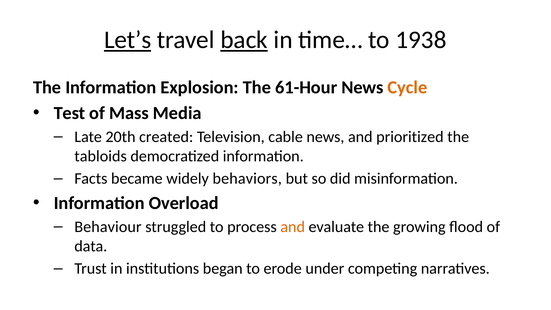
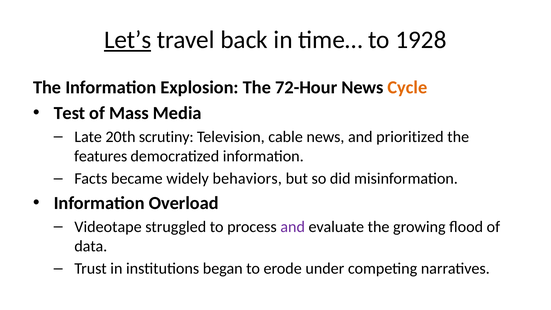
back underline: present -> none (244, 40)
1938: 1938 -> 1928 (421, 40)
61-Hour: 61-Hour -> 72-Hour (306, 87)
created: created -> scrutiny (166, 137)
tabloids: tabloids -> features (101, 156)
Behaviour: Behaviour -> Videotape (108, 227)
and colour: orange -> purple (293, 227)
